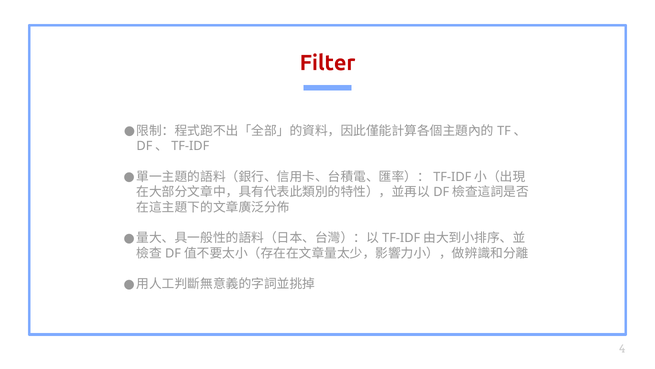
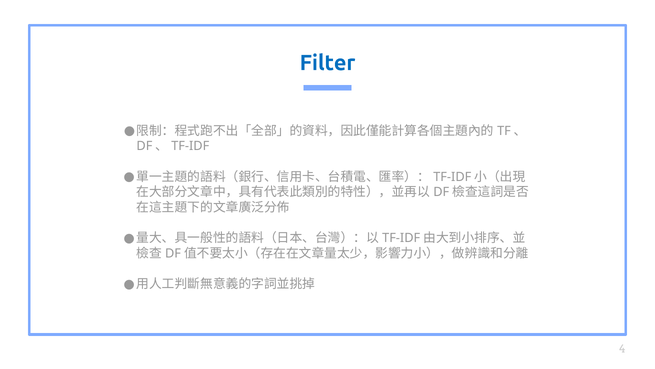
Filter colour: red -> blue (328, 63)
